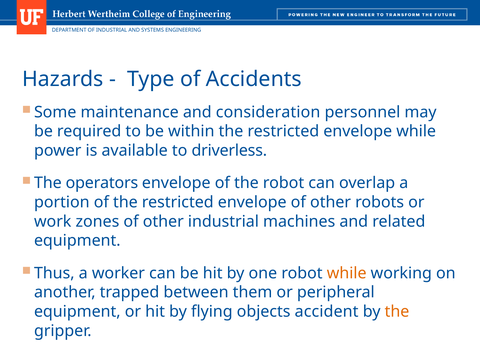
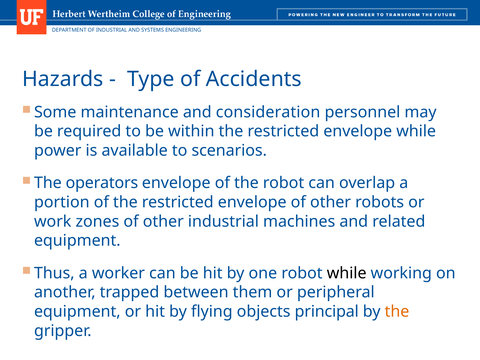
driverless: driverless -> scenarios (229, 150)
while colour: orange -> black (347, 273)
accident: accident -> principal (327, 312)
